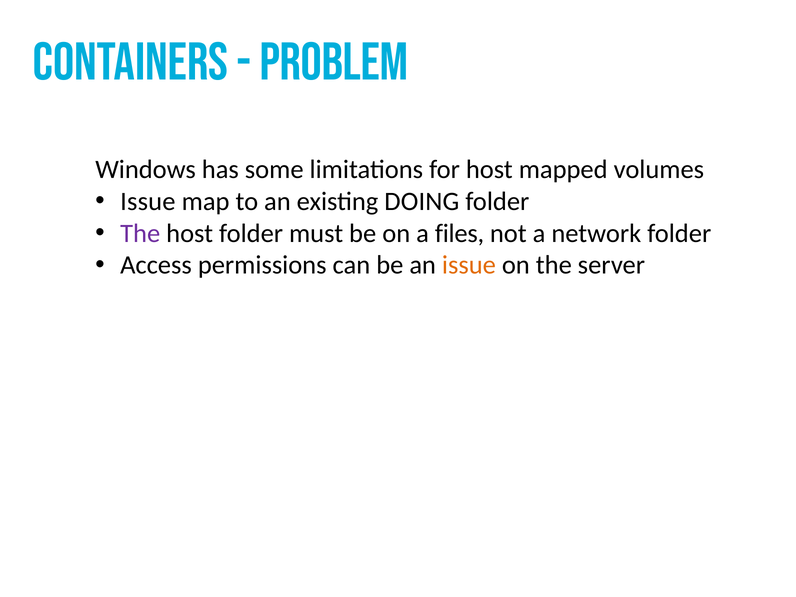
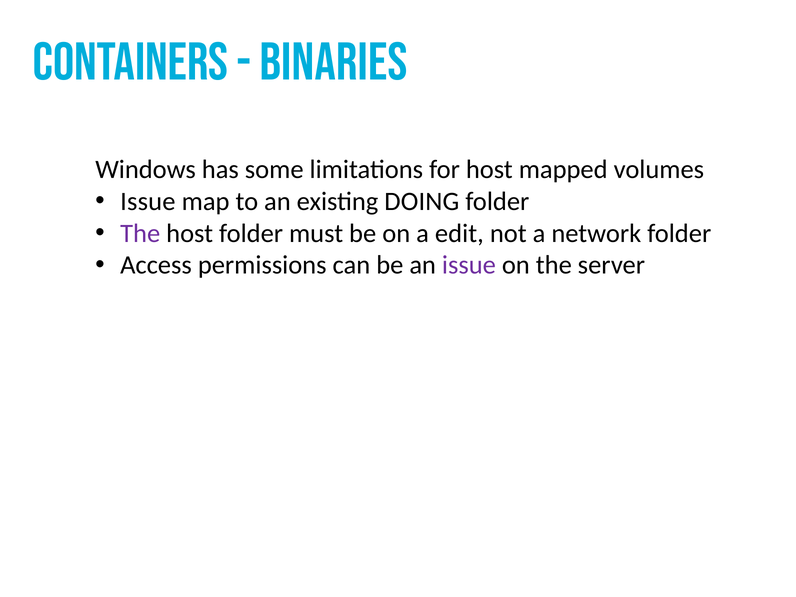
Problem: Problem -> Binaries (334, 62)
files: files -> edit (459, 233)
issue colour: orange -> purple (469, 265)
